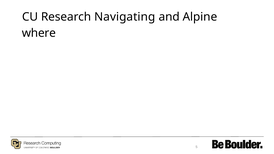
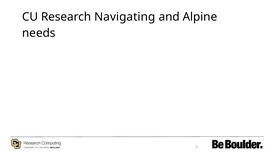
where: where -> needs (39, 33)
